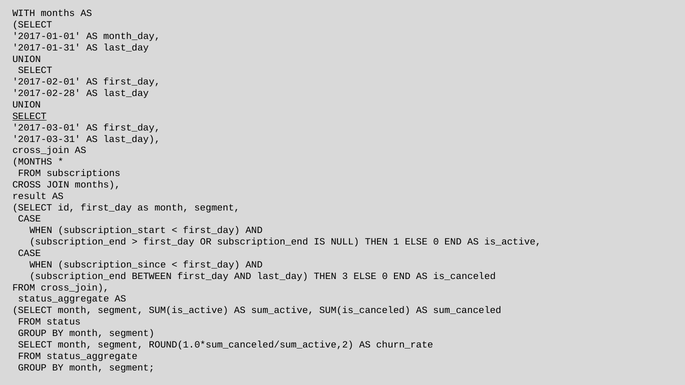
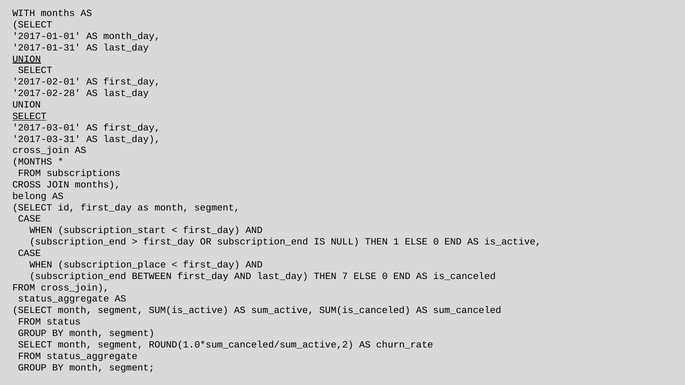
UNION underline: none -> present (27, 59)
result: result -> belong (29, 196)
subscription_since: subscription_since -> subscription_place (112, 265)
3: 3 -> 7 (345, 276)
